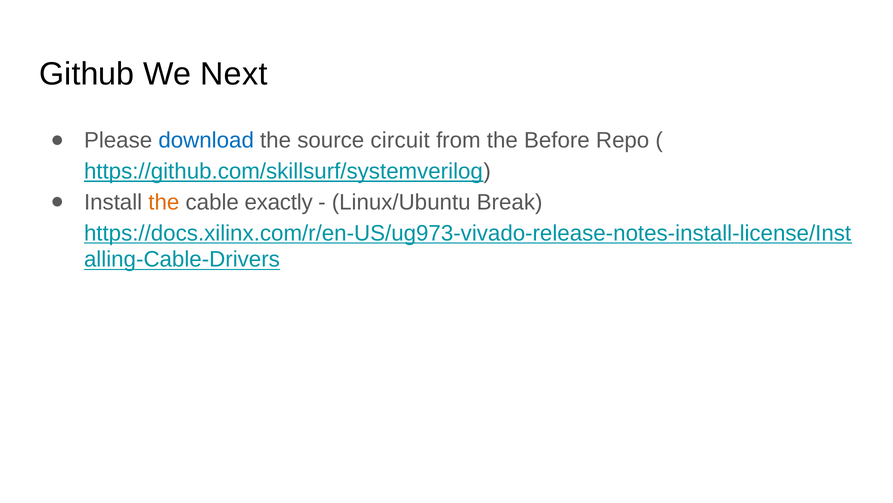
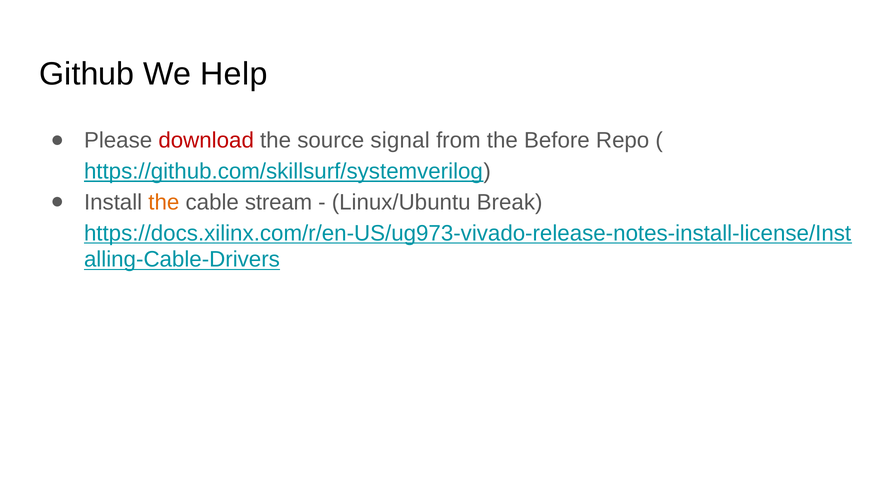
Next: Next -> Help (234, 74)
download colour: blue -> red (206, 140)
circuit: circuit -> signal (400, 140)
exactly: exactly -> stream (279, 202)
